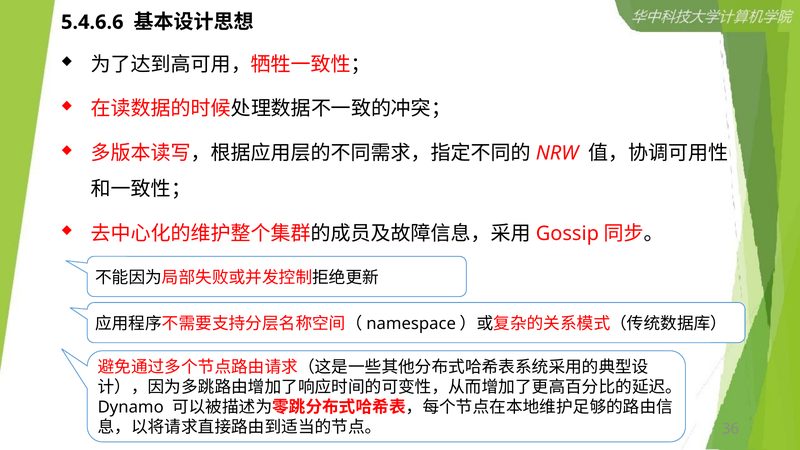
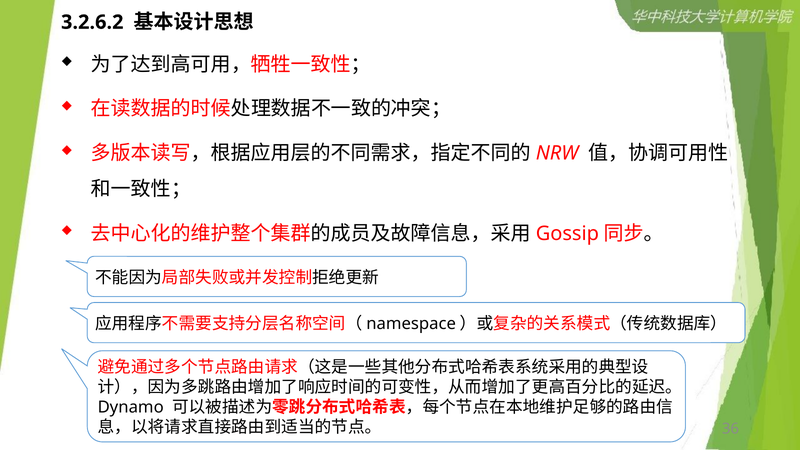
5.4.6.6: 5.4.6.6 -> 3.2.6.2 (92, 22)
